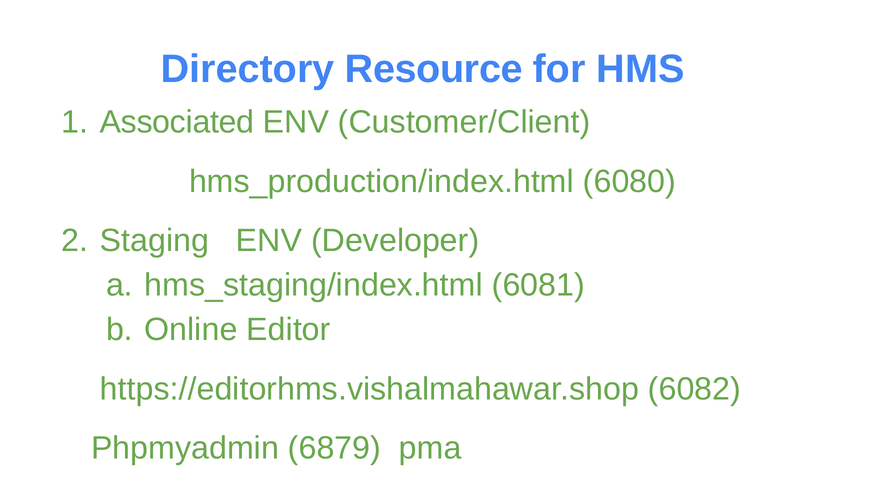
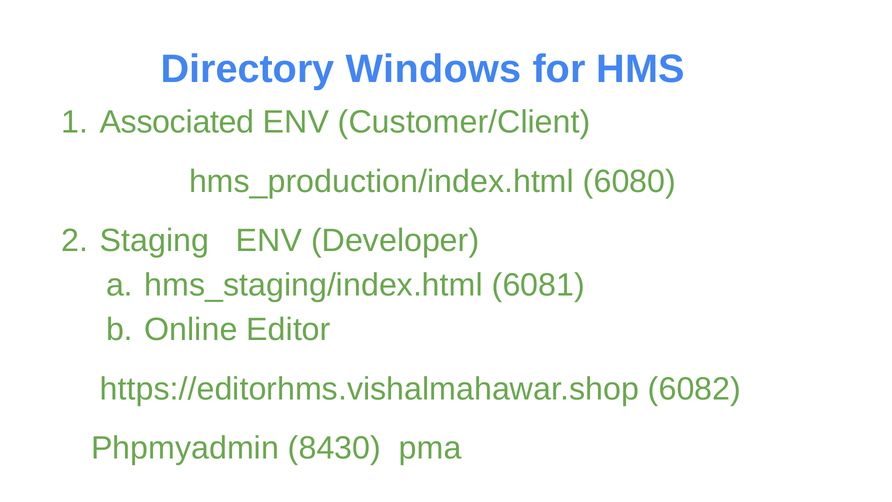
Resource: Resource -> Windows (433, 69)
6879: 6879 -> 8430 (334, 448)
